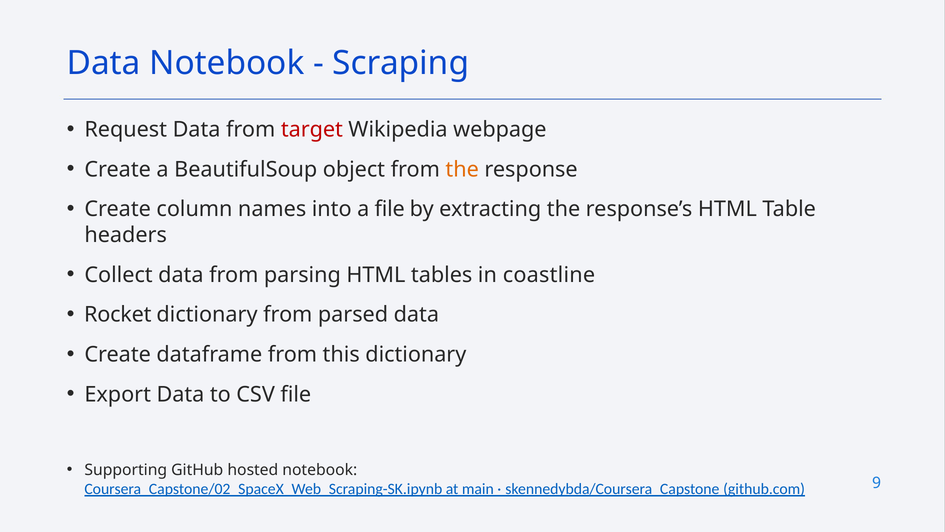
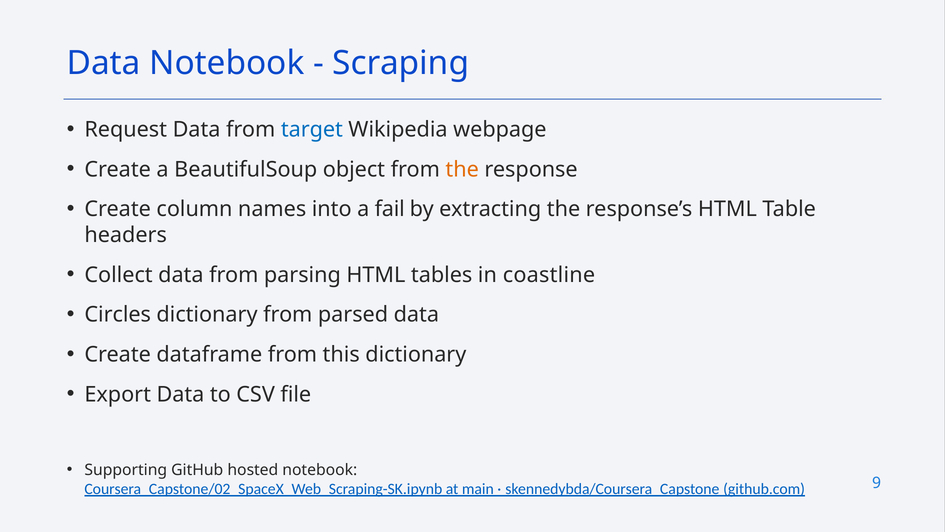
target colour: red -> blue (312, 129)
a file: file -> fail (390, 209)
Rocket: Rocket -> Circles (118, 315)
